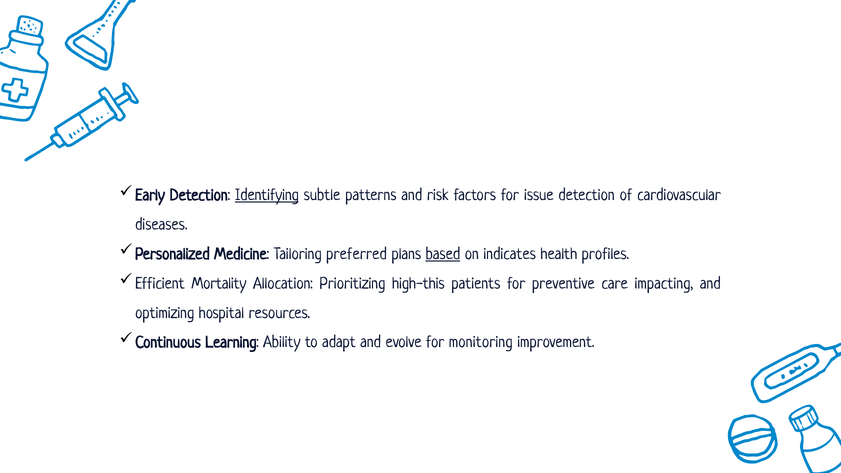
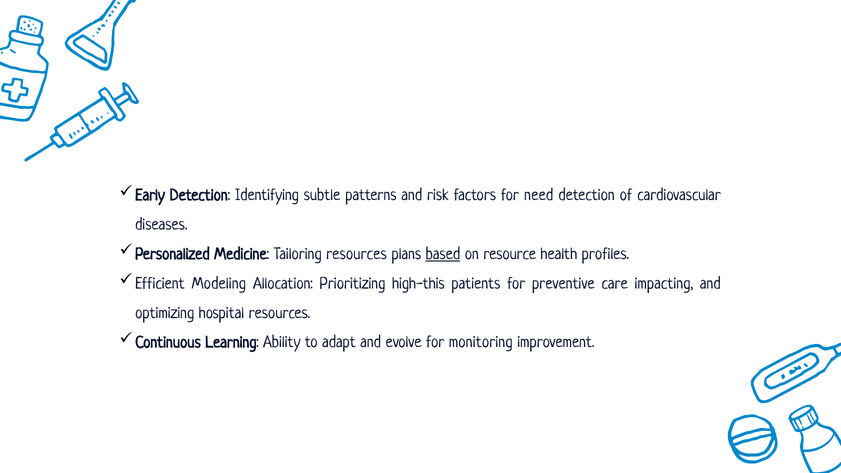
Identifying underline: present -> none (267, 195)
issue: issue -> need (539, 195)
Tailoring preferred: preferred -> resources (356, 254)
indicates: indicates -> resource (510, 254)
Mortality: Mortality -> Modeling (219, 283)
